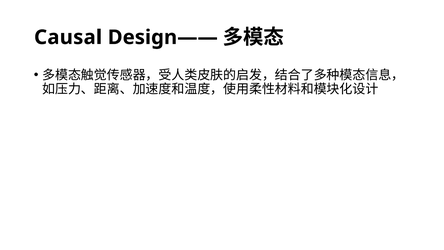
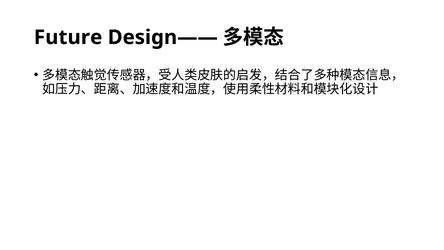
Causal: Causal -> Future (68, 37)
